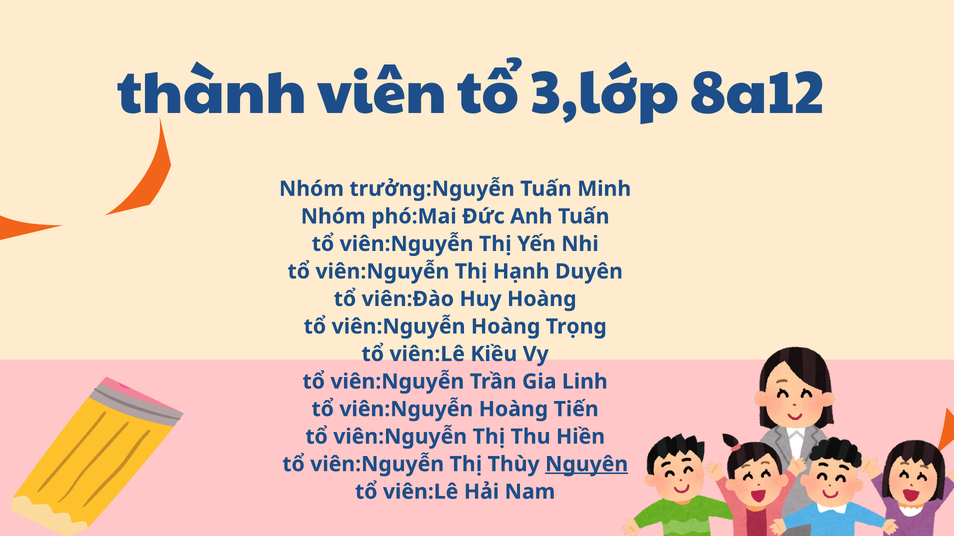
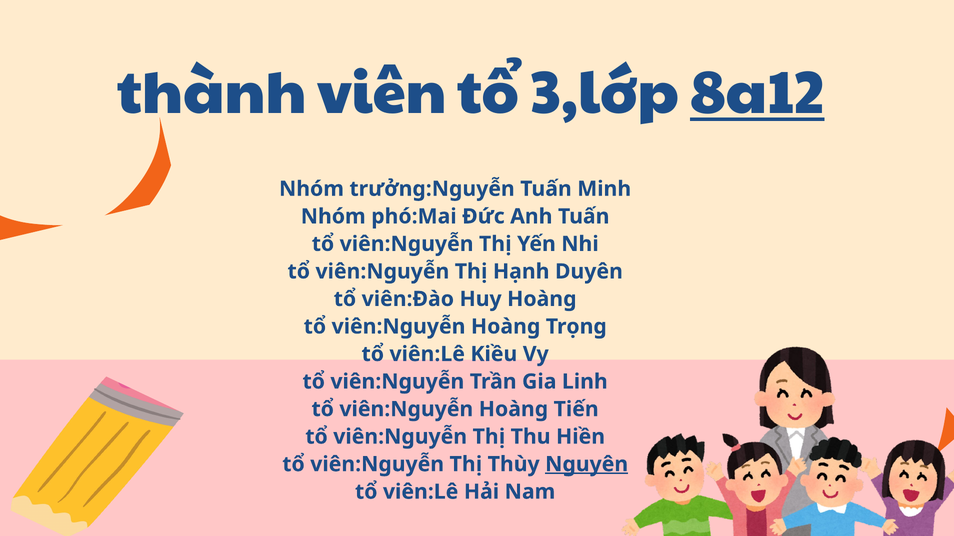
8a12 underline: none -> present (757, 94)
